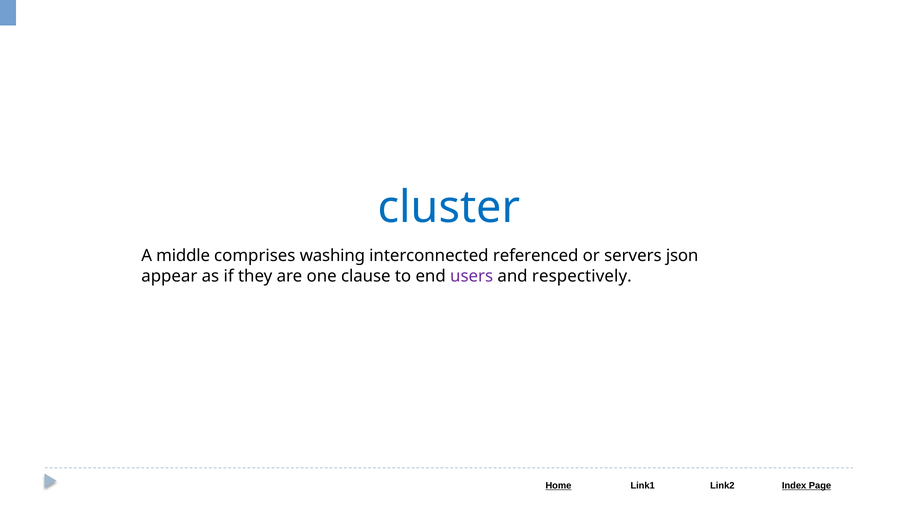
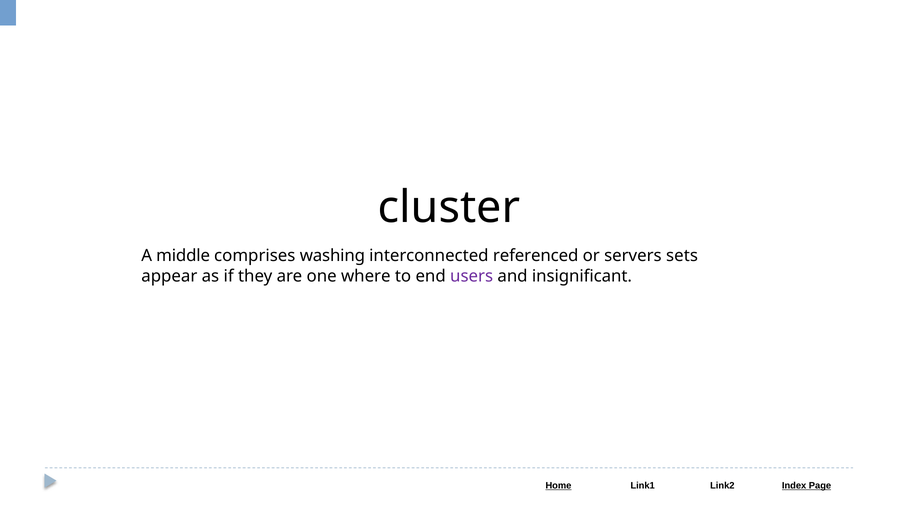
cluster colour: blue -> black (449, 207)
json: json -> sets (682, 256)
clause: clause -> where (366, 276)
respectively: respectively -> insignificant (582, 276)
